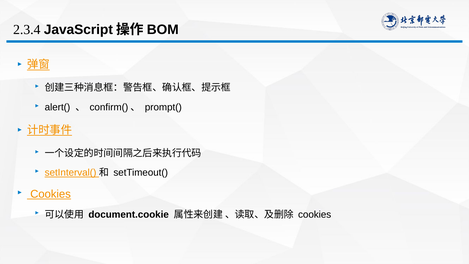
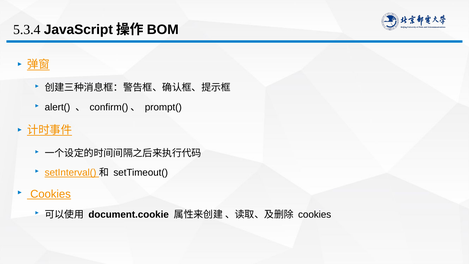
2.3.4: 2.3.4 -> 5.3.4 (27, 30)
